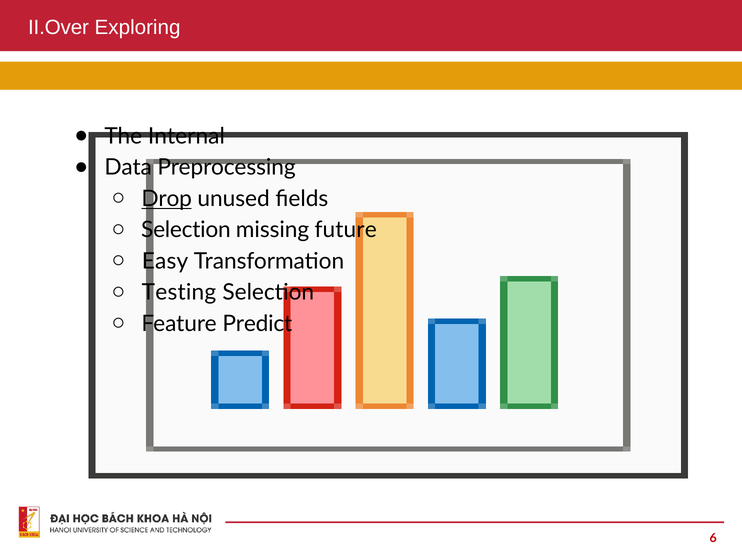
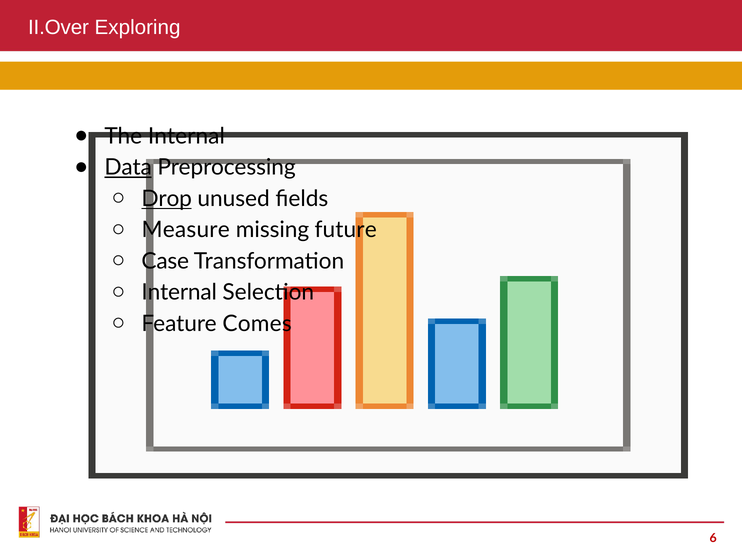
Data underline: none -> present (128, 168)
Selection: Selection -> Measure (186, 230)
Easy: Easy -> Case (165, 261)
Testing: Testing -> Internal (179, 293)
Predict: Predict -> Comes (257, 324)
